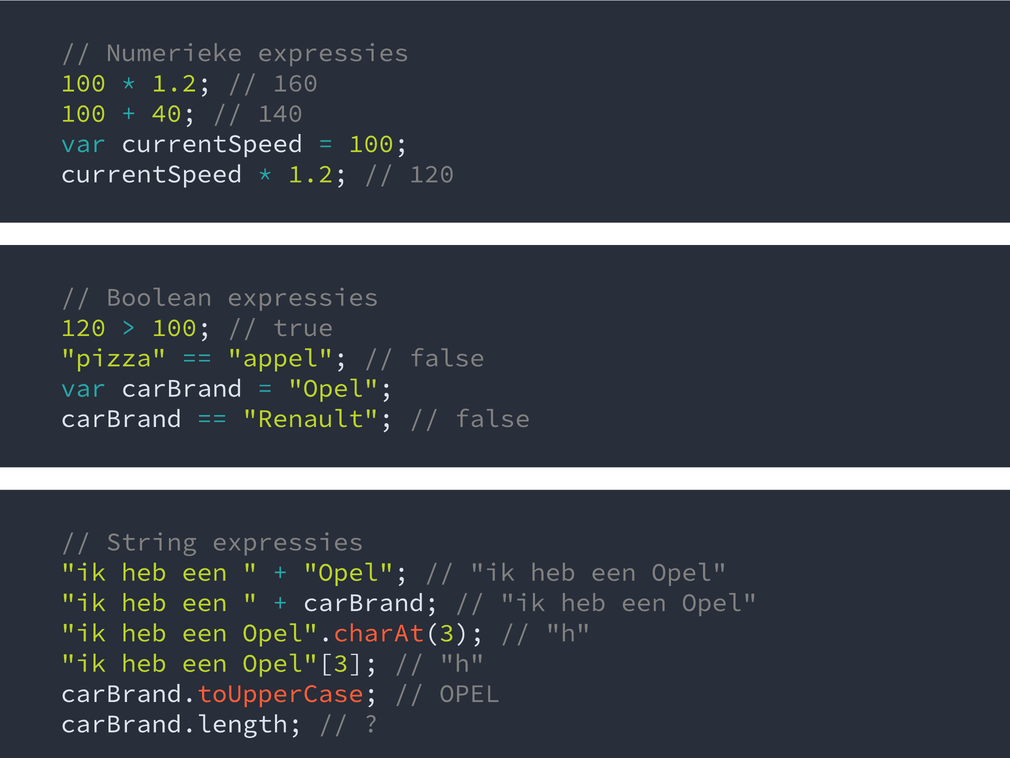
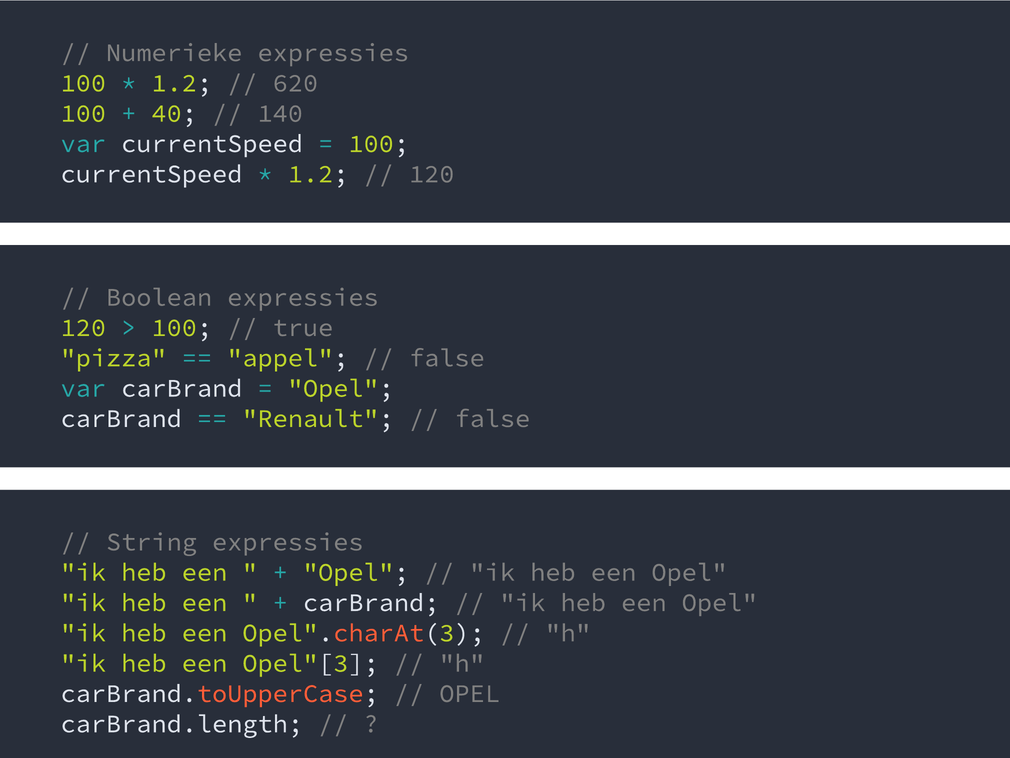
160: 160 -> 620 (295, 83)
